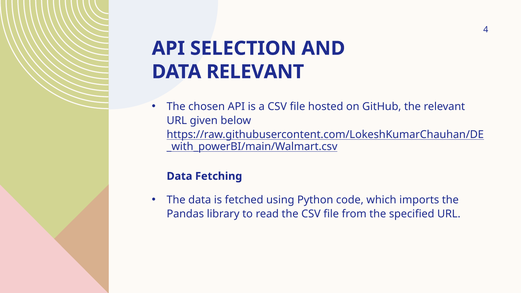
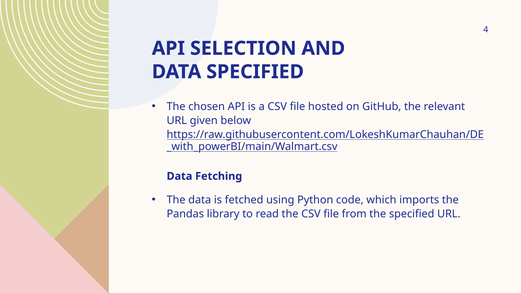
DATA RELEVANT: RELEVANT -> SPECIFIED (255, 72)
